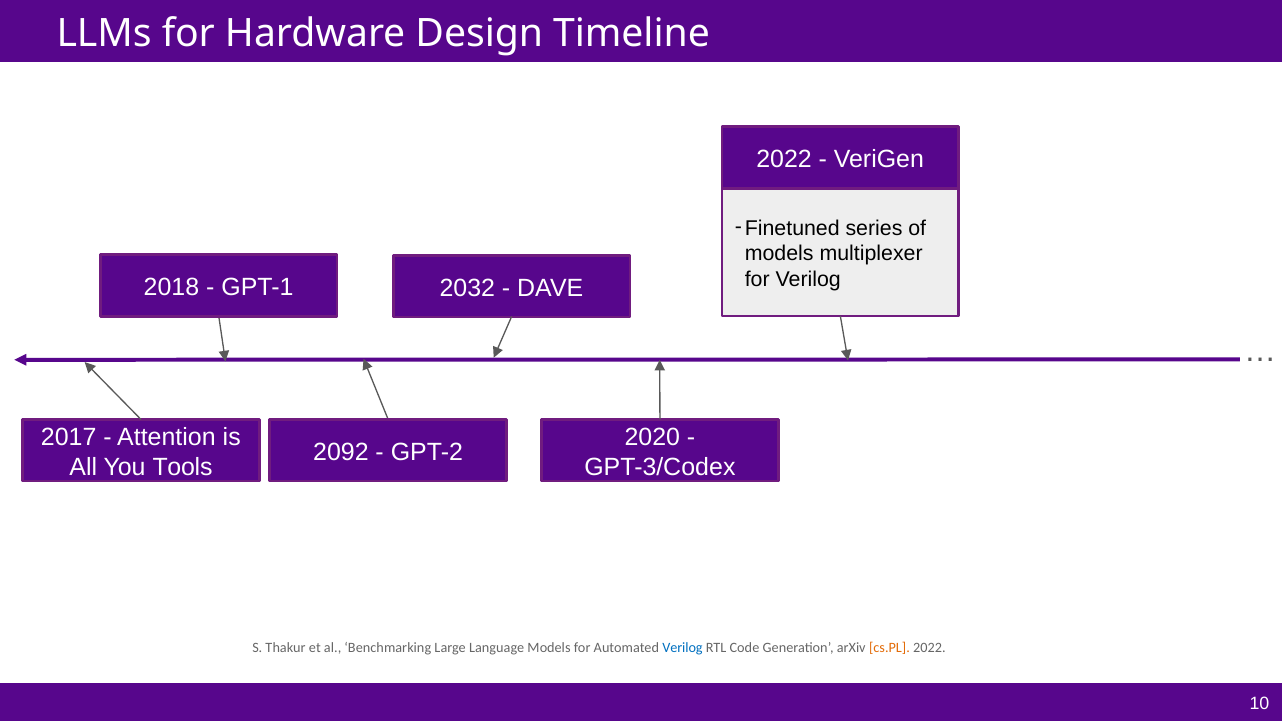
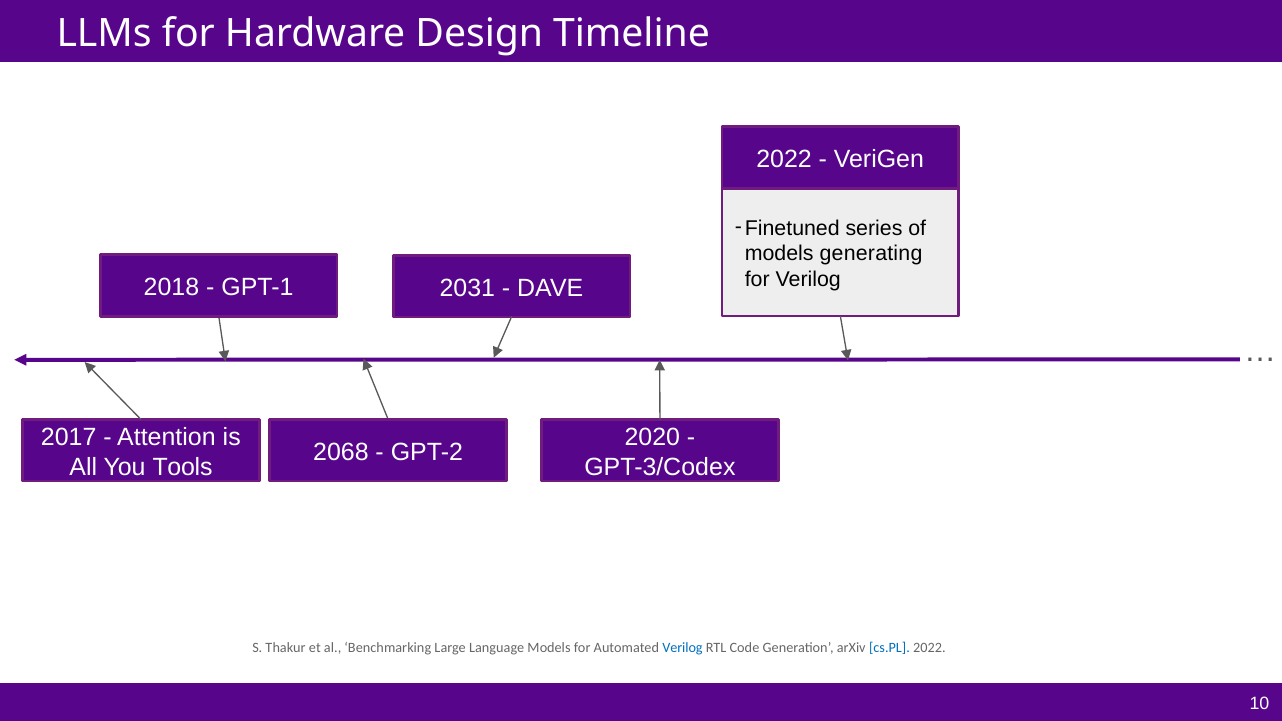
multiplexer: multiplexer -> generating (871, 254)
2032: 2032 -> 2031 (467, 288)
2092: 2092 -> 2068 (341, 452)
cs.PL colour: orange -> blue (889, 648)
